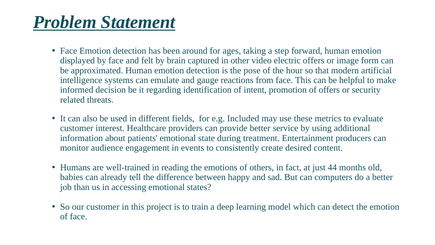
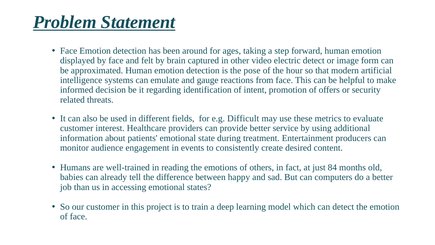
electric offers: offers -> detect (314, 60)
Included: Included -> Difficult (243, 118)
44: 44 -> 84 (332, 167)
